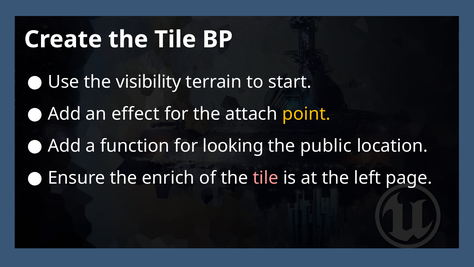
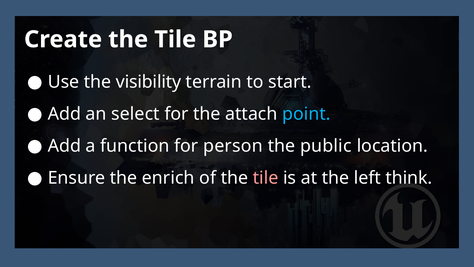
effect: effect -> select (135, 114)
point colour: yellow -> light blue (306, 114)
looking: looking -> person (233, 146)
page: page -> think (409, 178)
